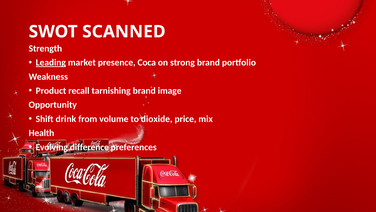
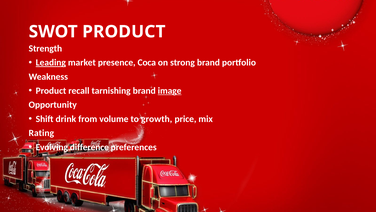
SWOT SCANNED: SCANNED -> PRODUCT (124, 32)
image underline: none -> present (170, 91)
dioxide: dioxide -> growth (157, 119)
Health: Health -> Rating (41, 133)
